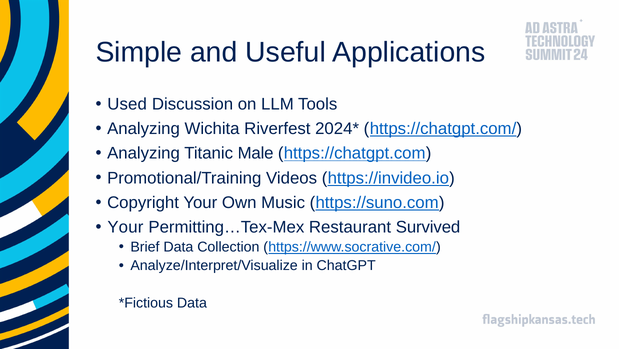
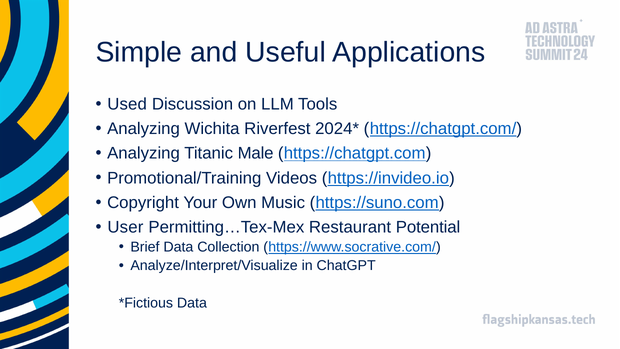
Your: Your -> User (125, 227)
Survived: Survived -> Potential (428, 227)
